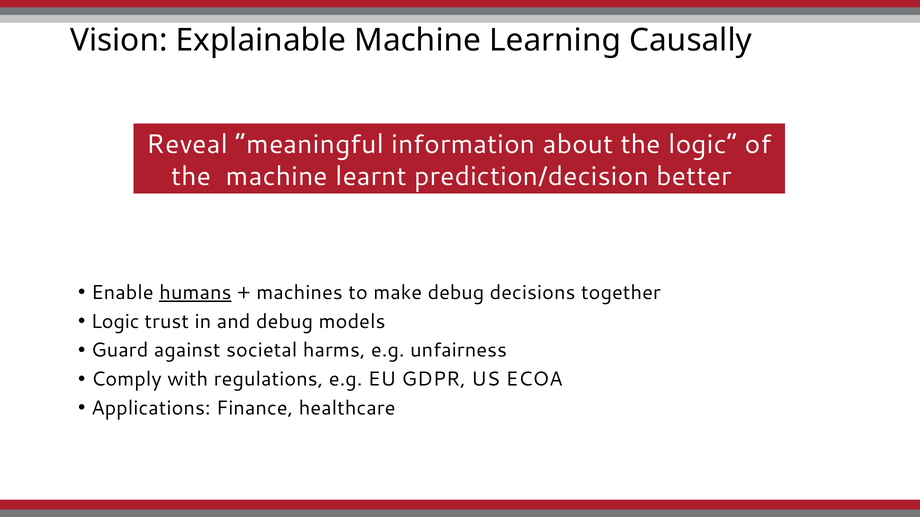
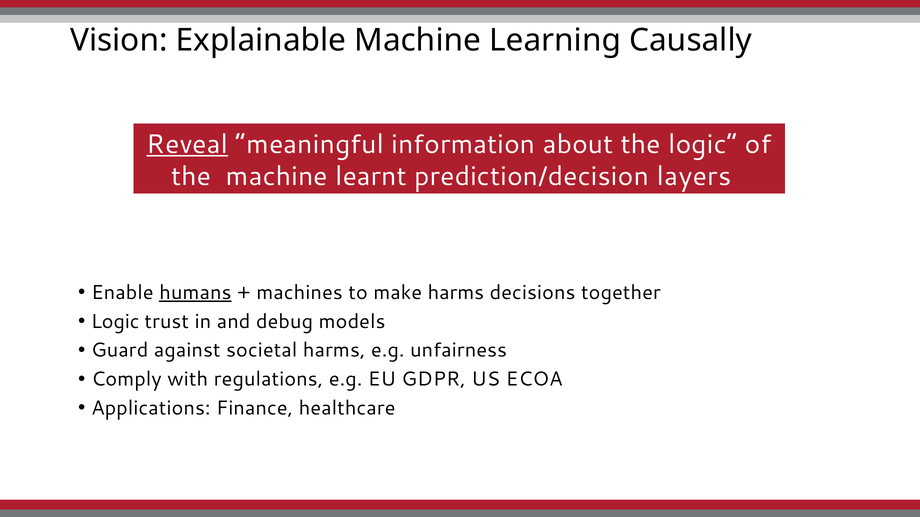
Reveal underline: none -> present (187, 144)
better: better -> layers (694, 177)
make debug: debug -> harms (456, 293)
